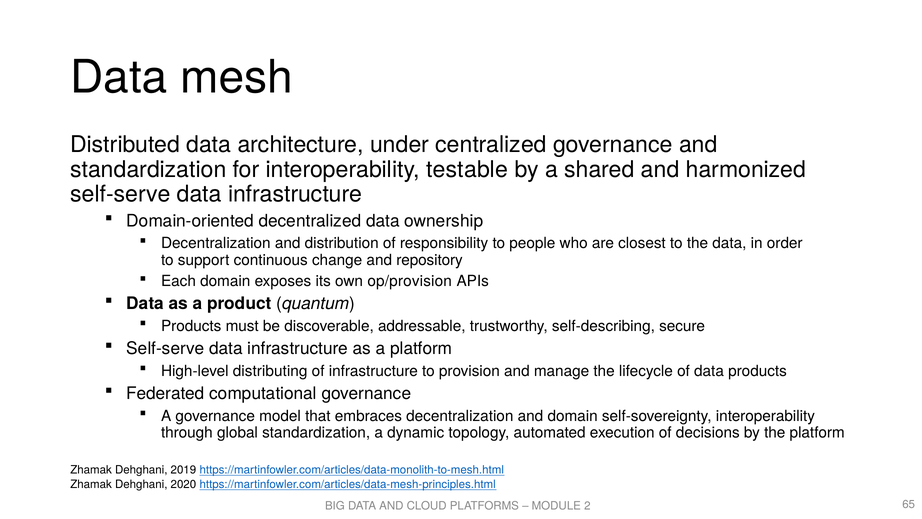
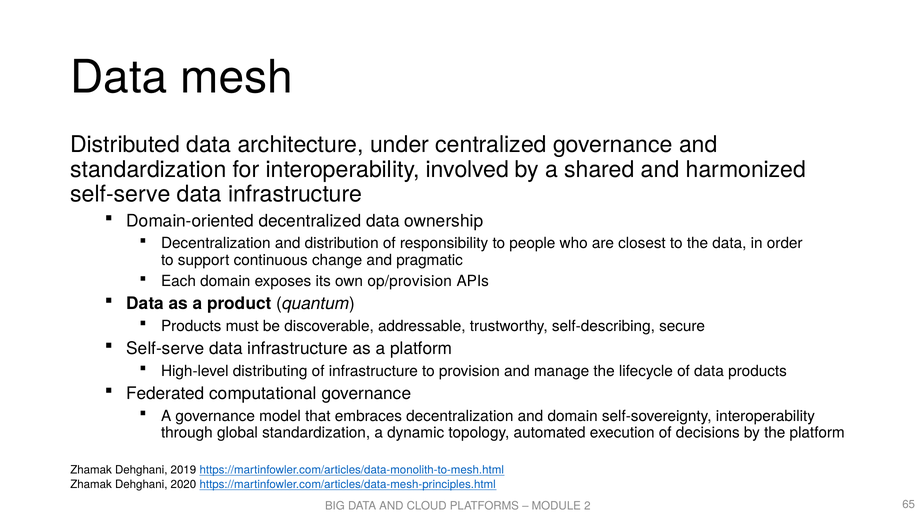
testable: testable -> involved (467, 169)
repository: repository -> pragmatic (430, 260)
